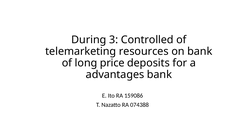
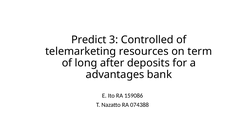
During: During -> Predict (89, 40)
on bank: bank -> term (200, 51)
price: price -> after (112, 63)
